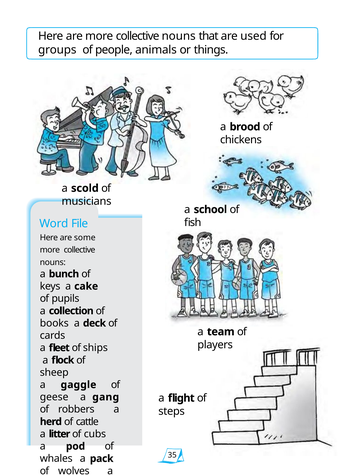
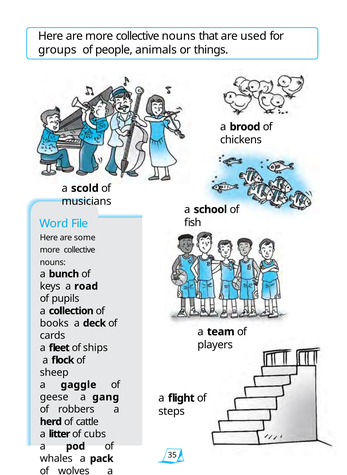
cake: cake -> road (86, 286)
